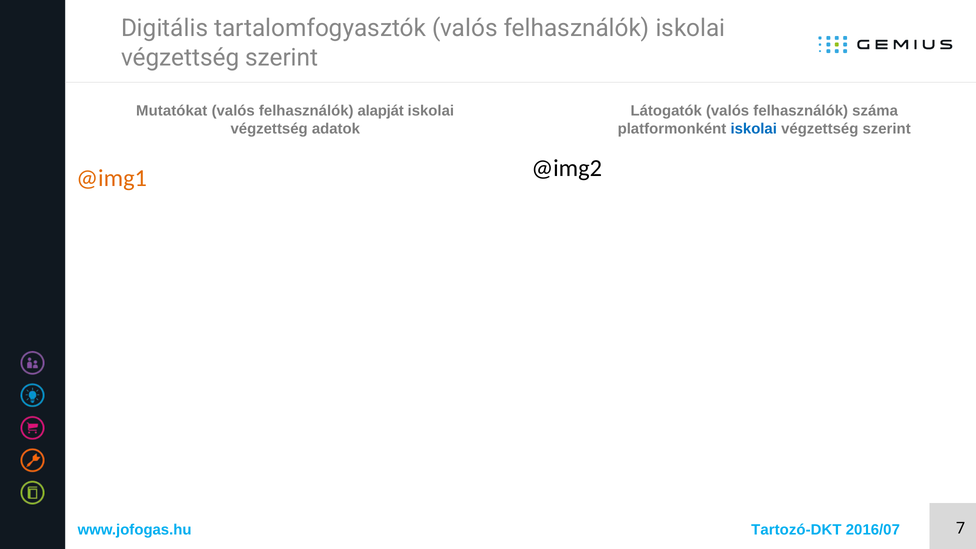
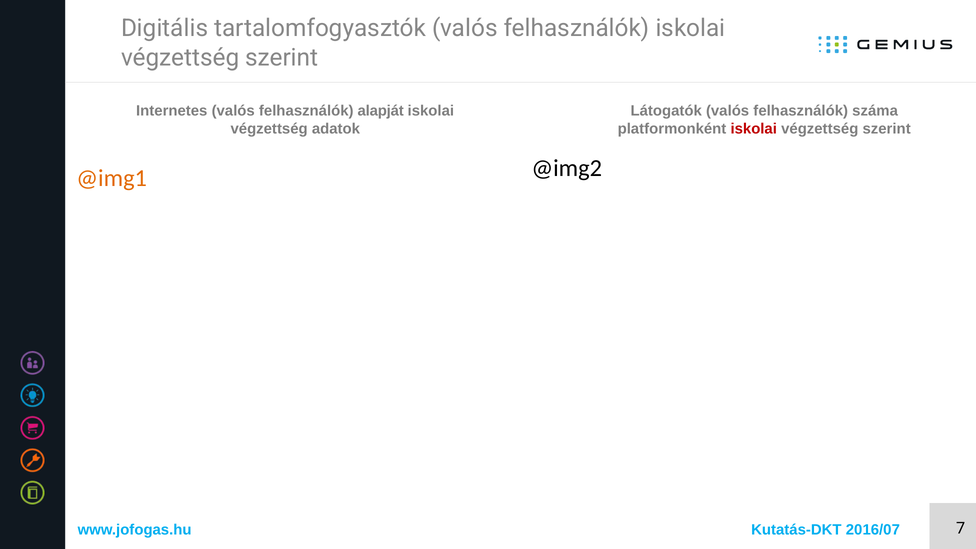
Mutatókat: Mutatókat -> Internetes (172, 111)
iskolai colour: blue -> red (754, 129)
Tartozó-DKT: Tartozó-DKT -> Kutatás-DKT (796, 530)
